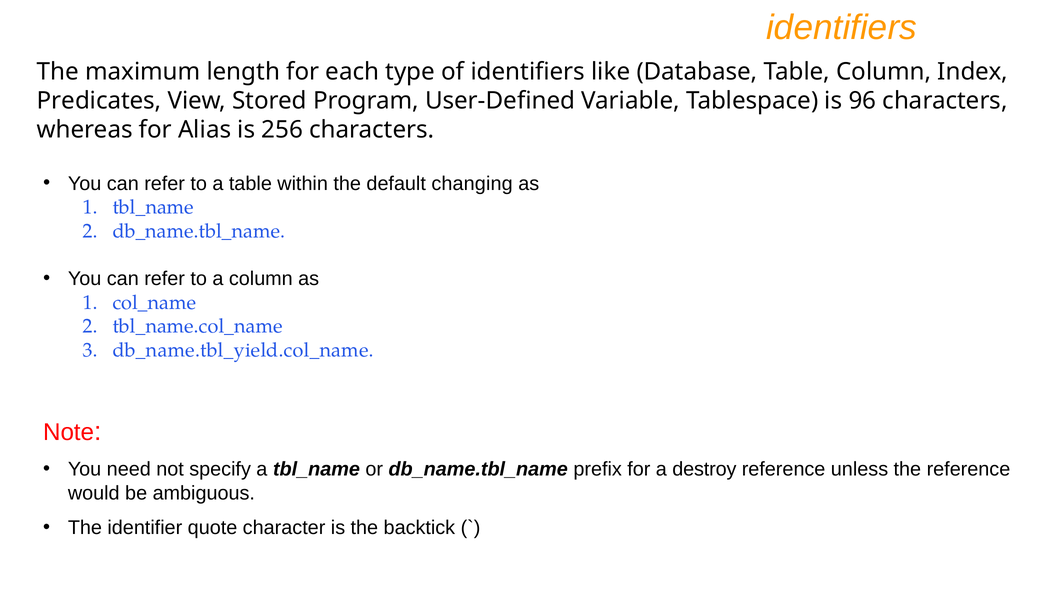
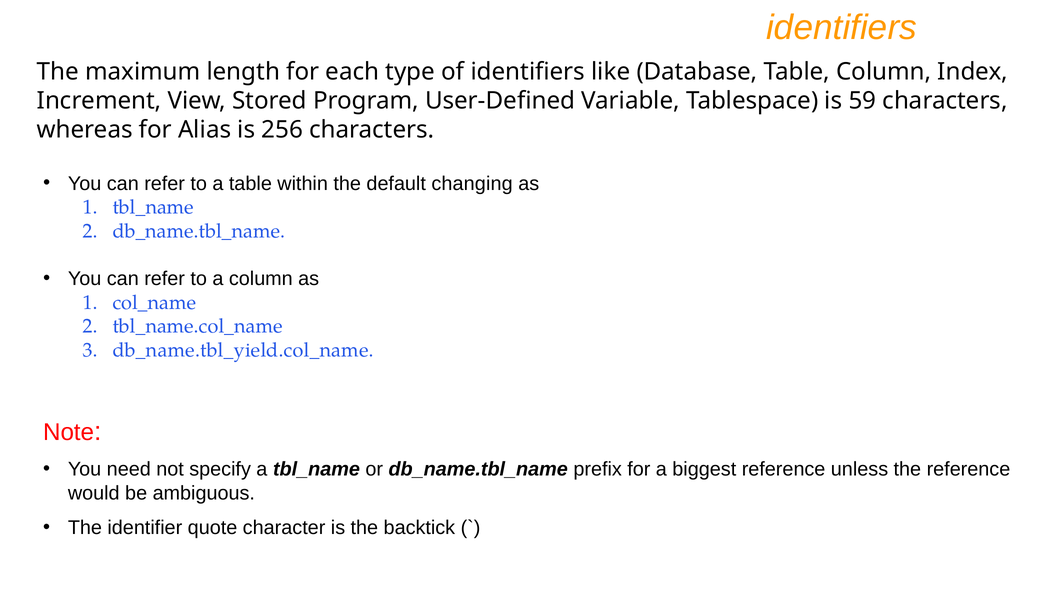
Predicates: Predicates -> Increment (99, 101)
96: 96 -> 59 (862, 101)
destroy: destroy -> biggest (704, 469)
